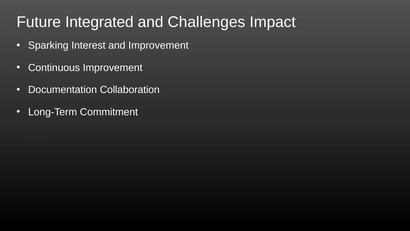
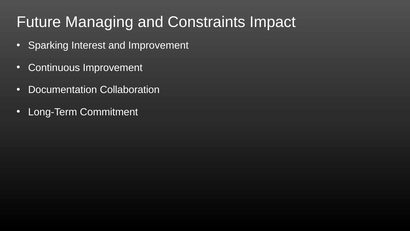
Integrated: Integrated -> Managing (99, 22)
Challenges: Challenges -> Constraints (206, 22)
